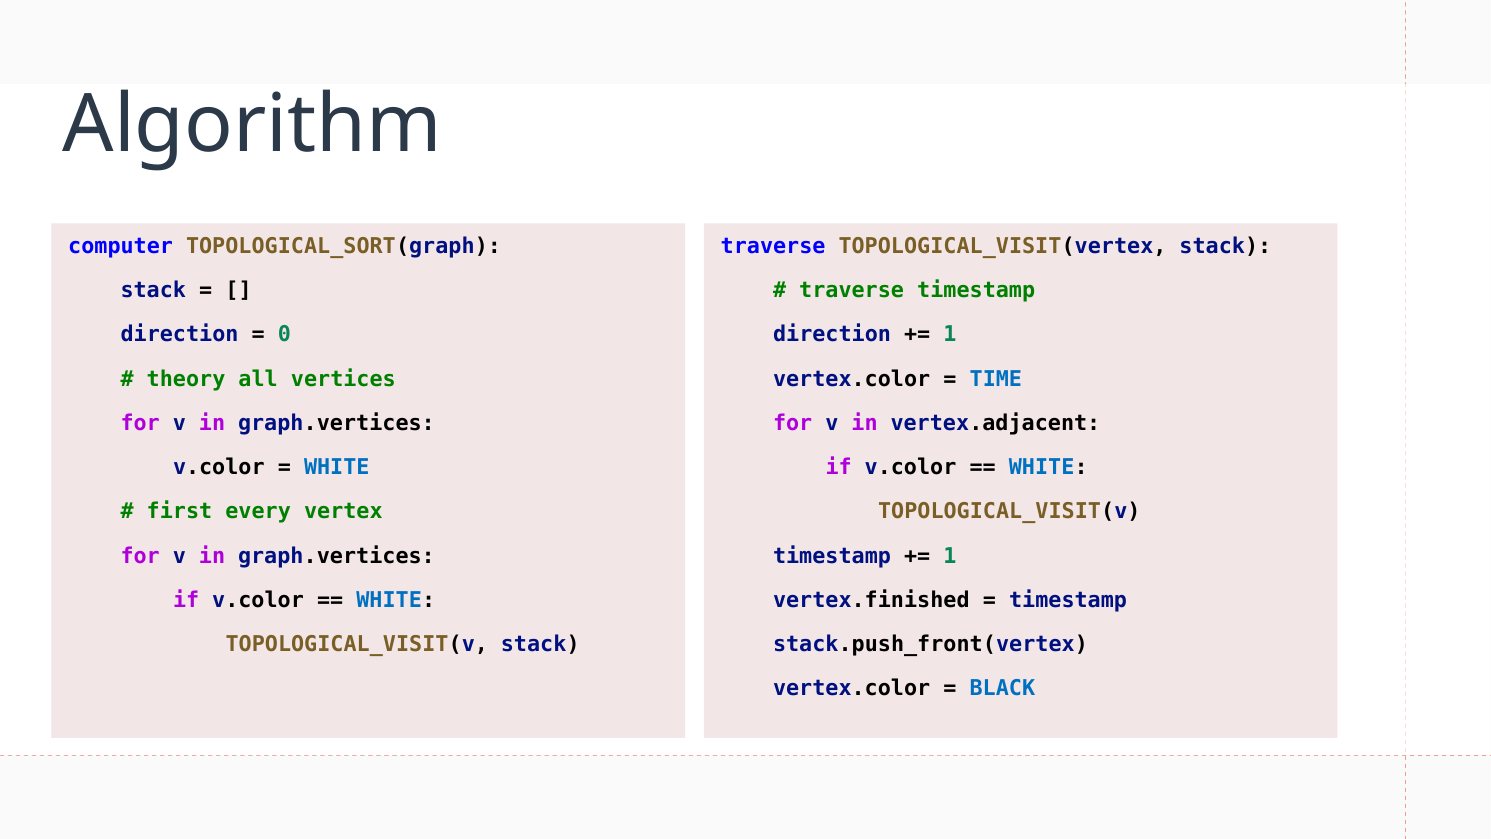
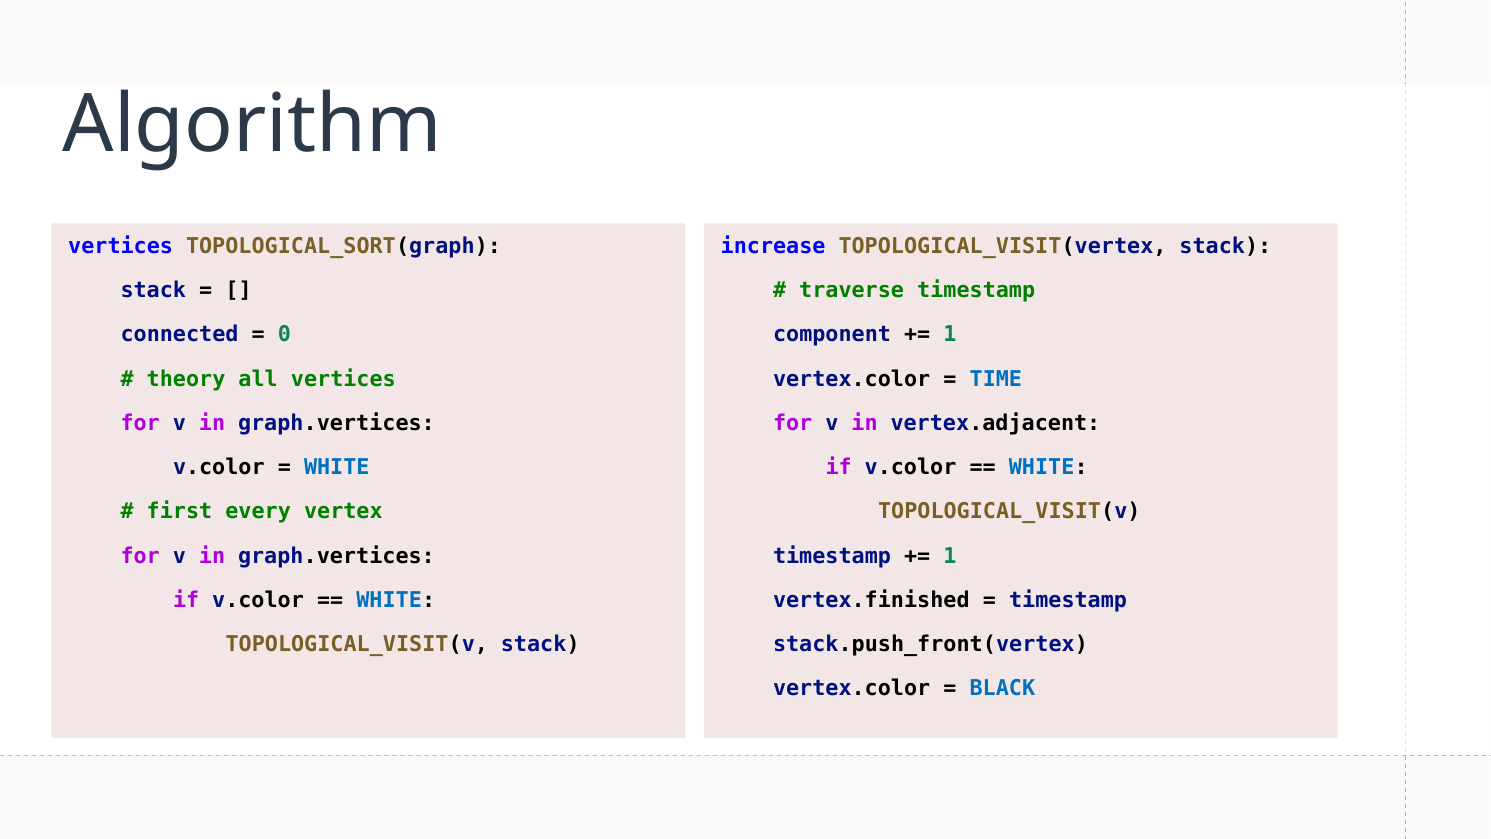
computer: computer -> vertices (121, 246)
traverse: traverse -> increase (773, 246)
direction: direction -> connected (180, 335)
direction: direction -> component (832, 335)
